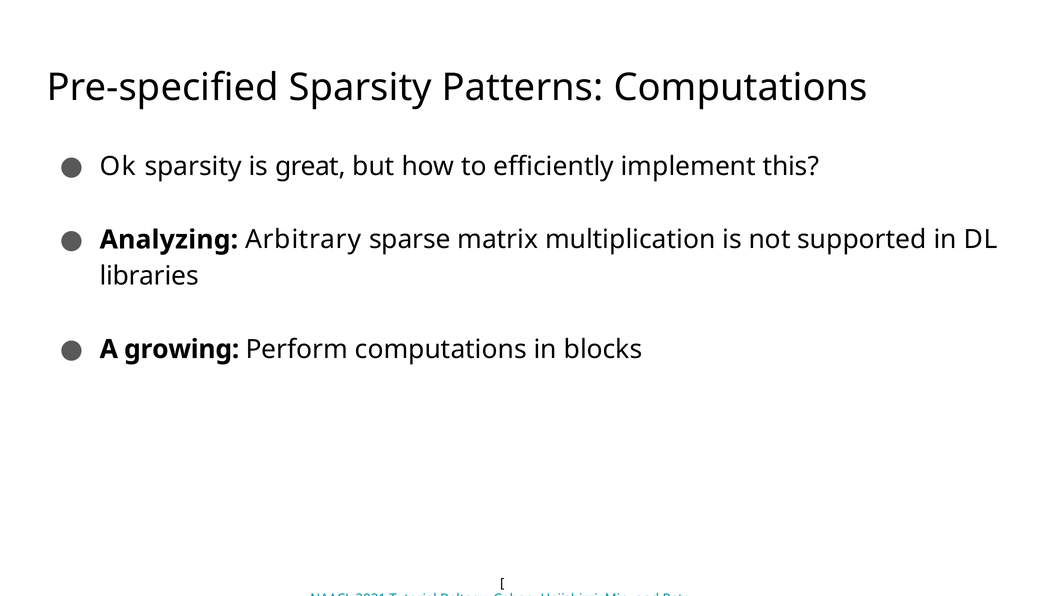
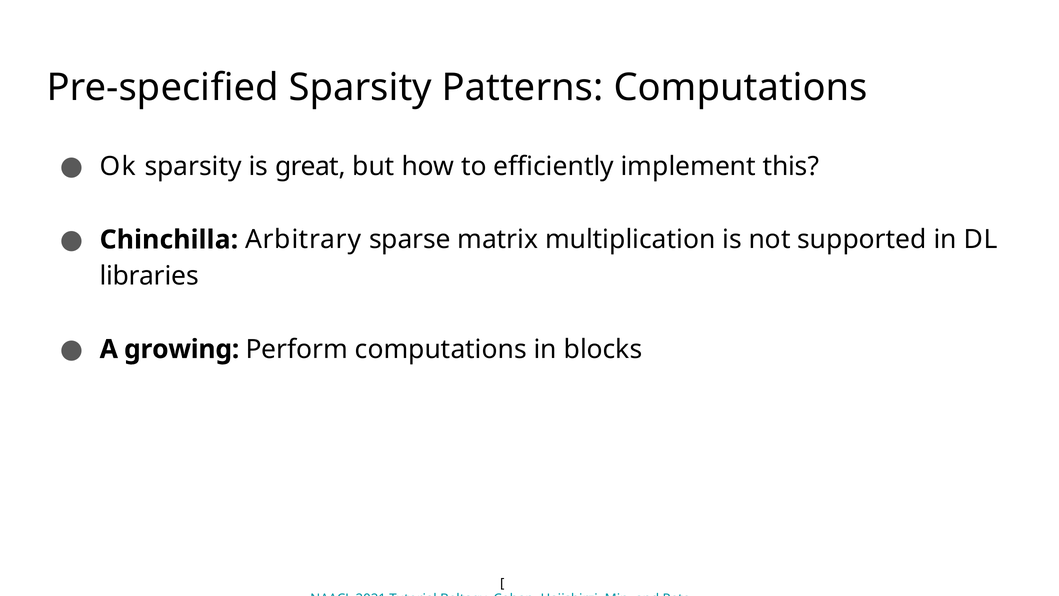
Analyzing: Analyzing -> Chinchilla (169, 240)
